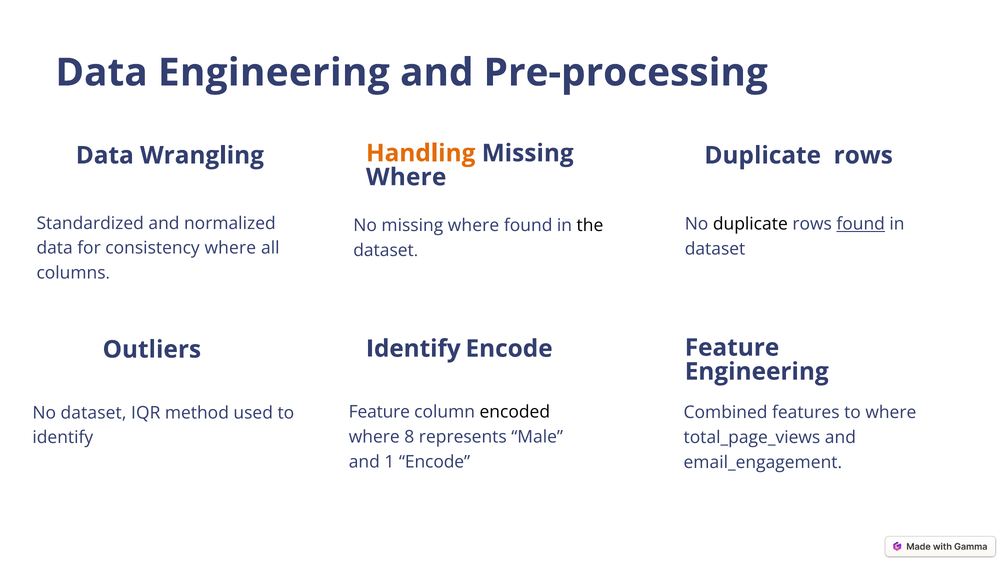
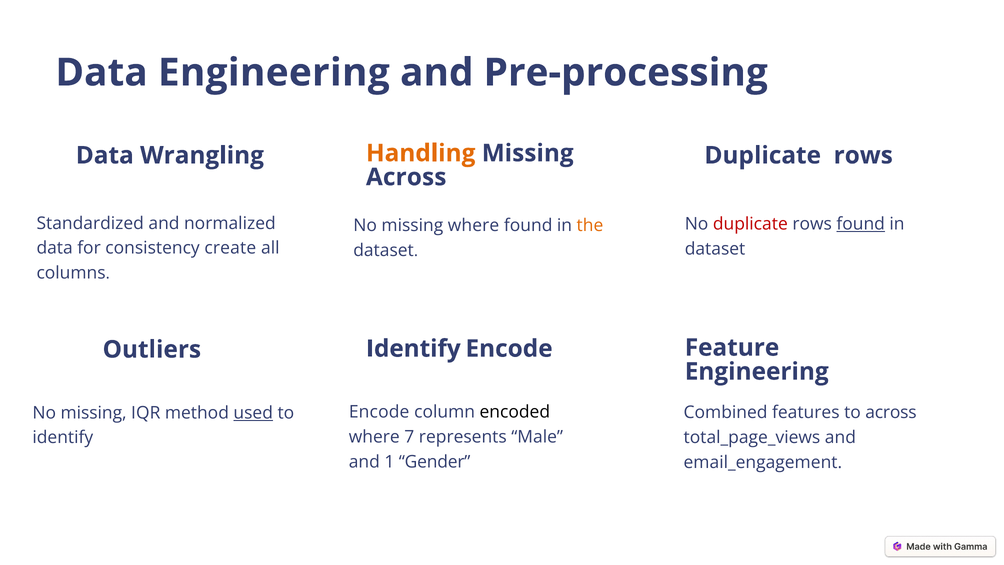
Where: Where -> Across (406, 177)
duplicate colour: black -> red (750, 224)
the colour: black -> orange (590, 226)
consistency where: where -> create (230, 248)
Feature: Feature -> Encode (379, 412)
to where: where -> across (891, 412)
dataset: dataset -> missing (94, 413)
used underline: none -> present (253, 413)
8: 8 -> 7 (409, 437)
1 Encode: Encode -> Gender (435, 462)
